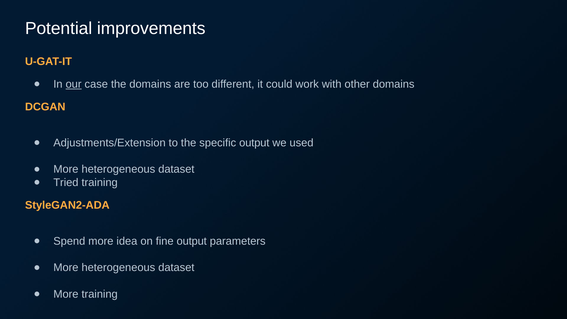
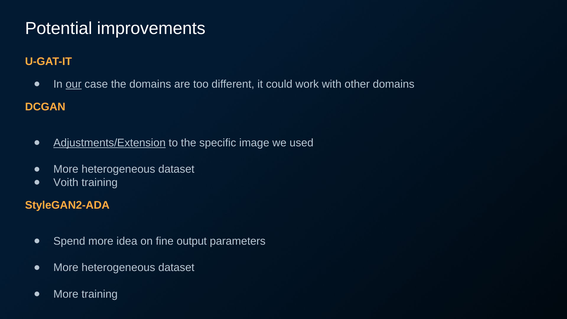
Adjustments/Extension underline: none -> present (109, 143)
specific output: output -> image (254, 143)
Tried: Tried -> Voith (66, 183)
